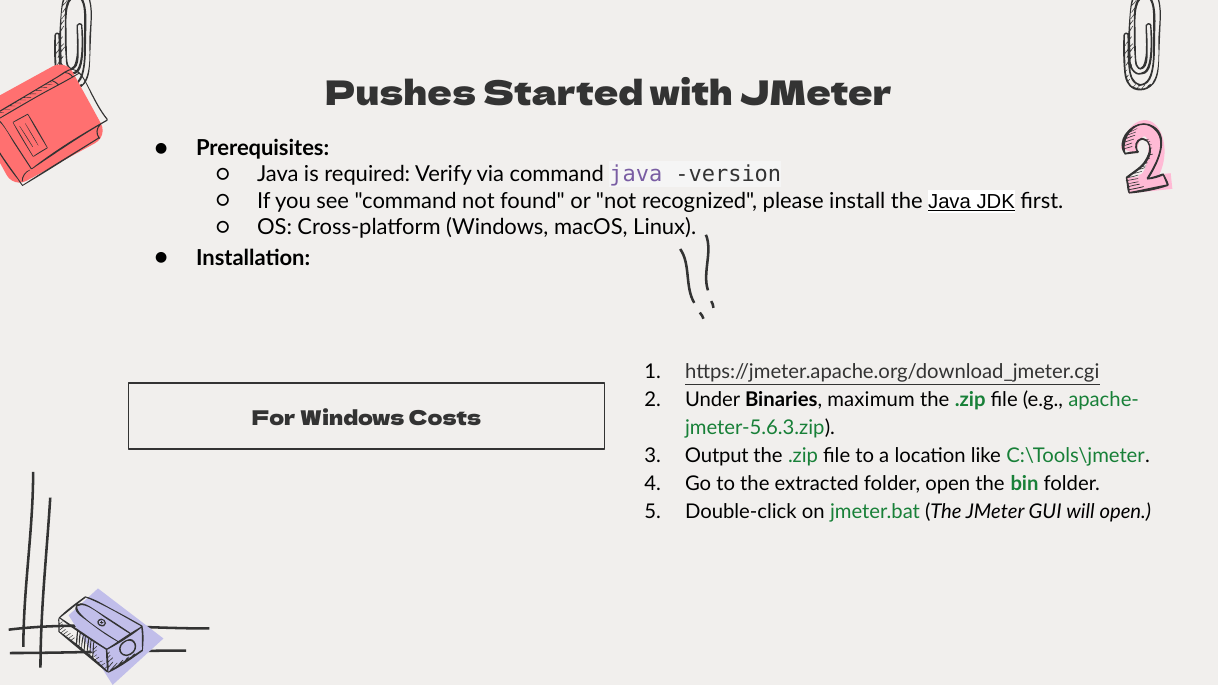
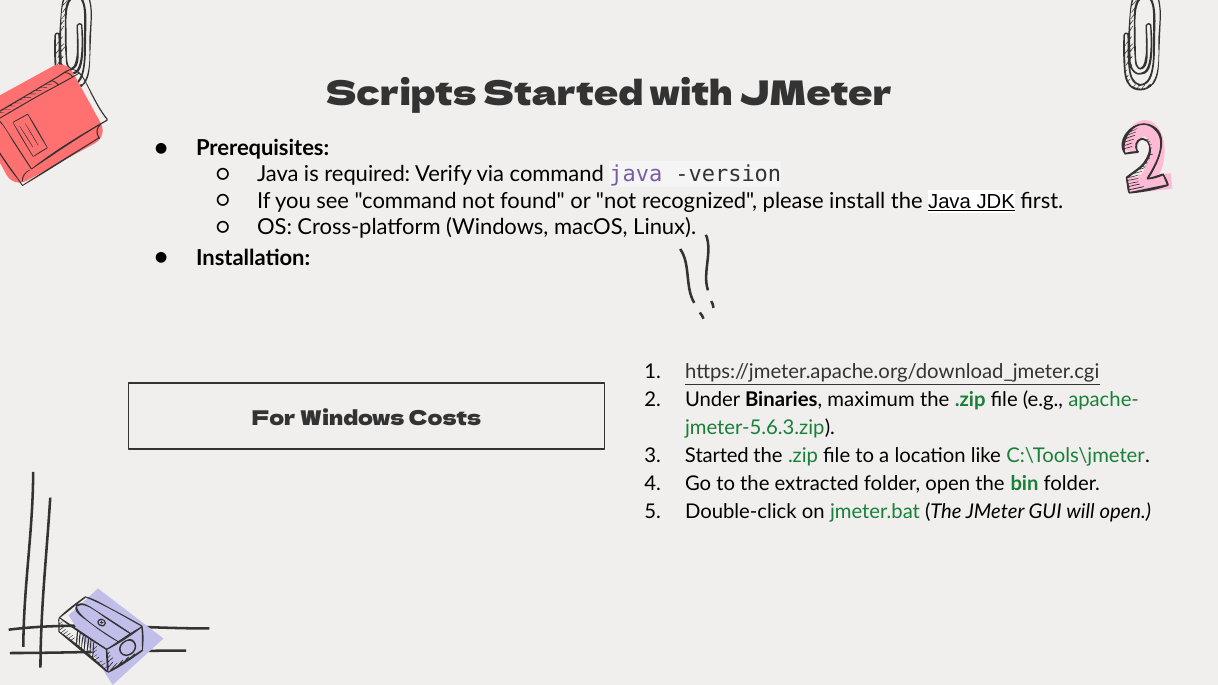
Pushes: Pushes -> Scripts (401, 94)
Output: Output -> Started (717, 456)
